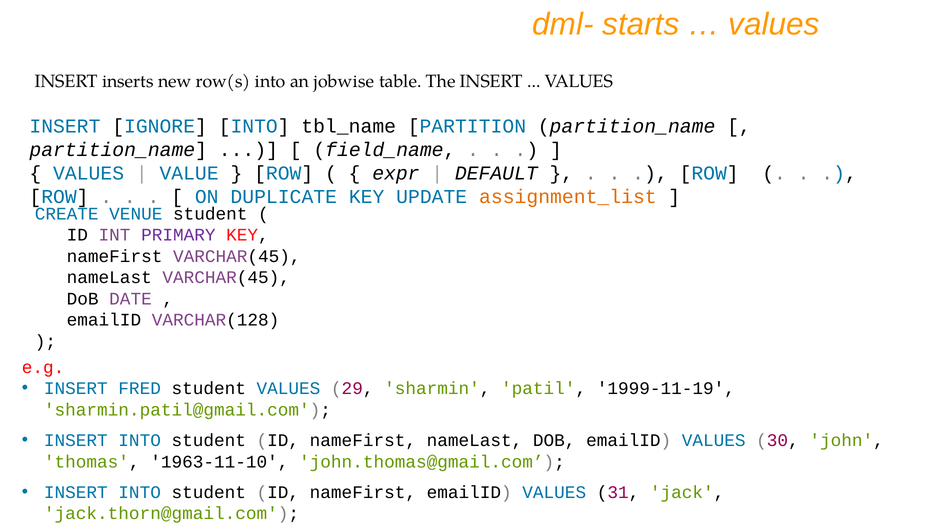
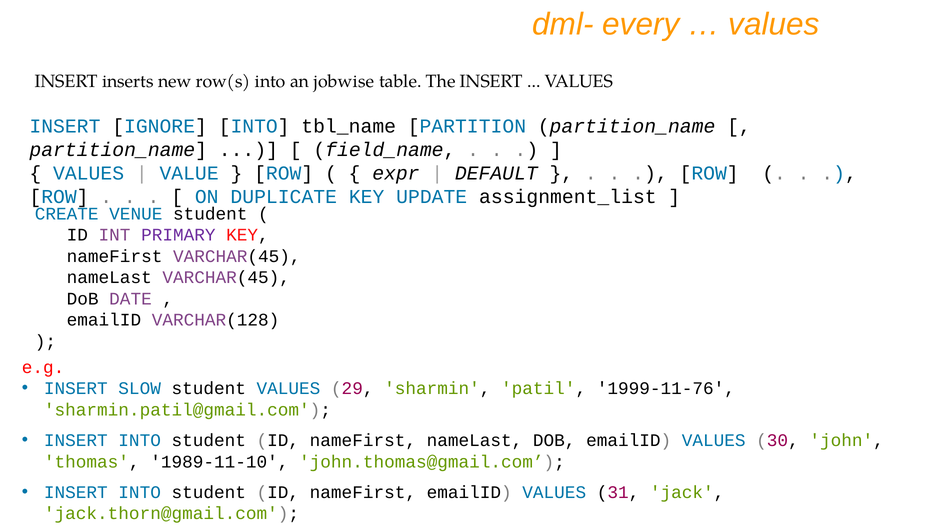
starts: starts -> every (641, 25)
assignment_list colour: orange -> black (568, 197)
FRED: FRED -> SLOW (140, 389)
1999-11-19: 1999-11-19 -> 1999-11-76 (666, 389)
1963-11-10: 1963-11-10 -> 1989-11-10 (219, 462)
